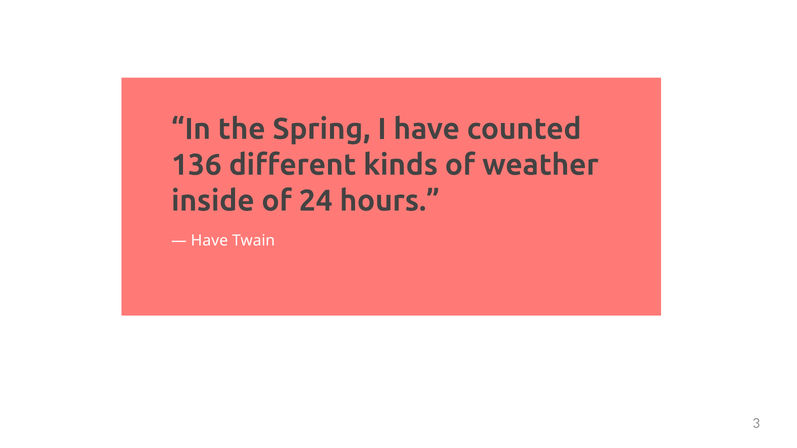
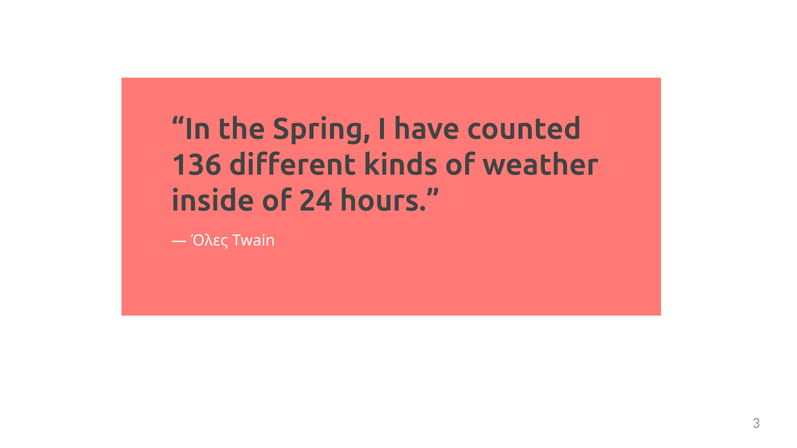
Have: Have -> Όλες (209, 241)
